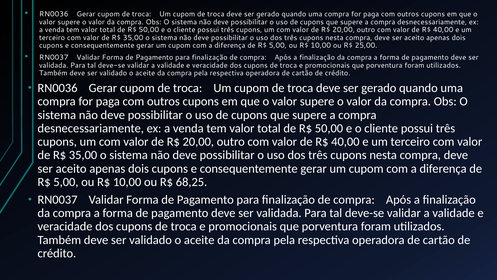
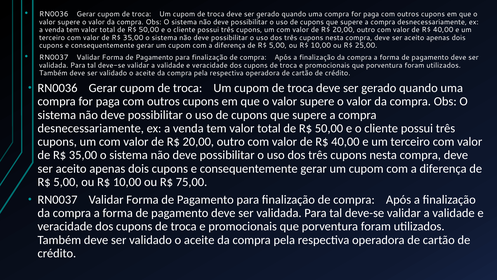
68,25: 68,25 -> 75,00 (192, 182)
